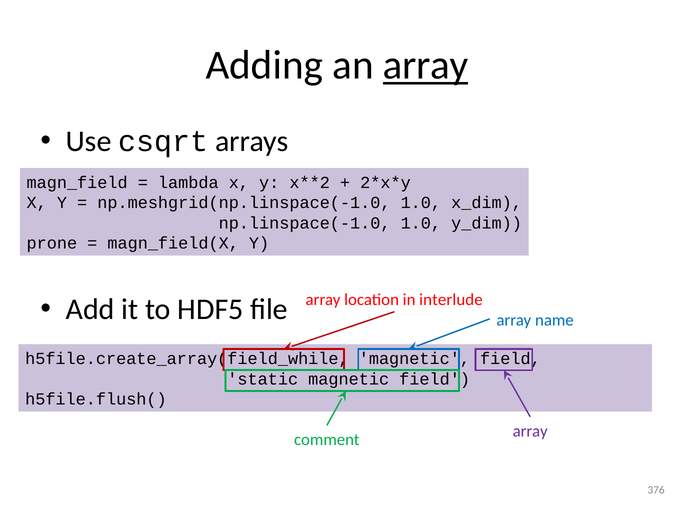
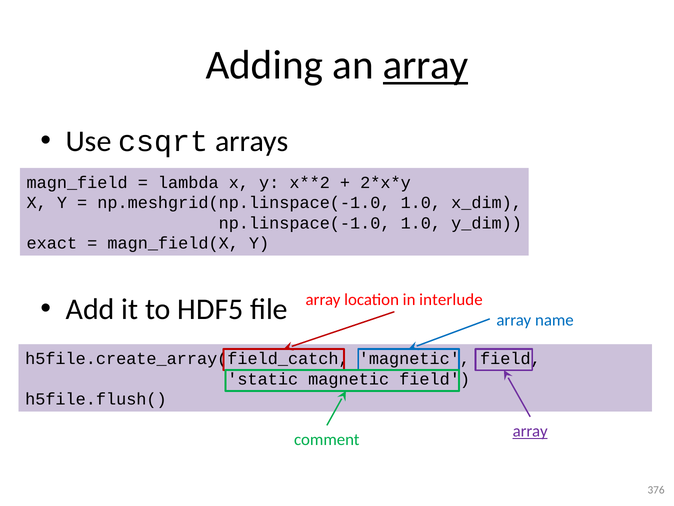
prone: prone -> exact (52, 243)
h5file.create_array(field_while: h5file.create_array(field_while -> h5file.create_array(field_catch (187, 359)
array underline: none -> present (530, 431)
